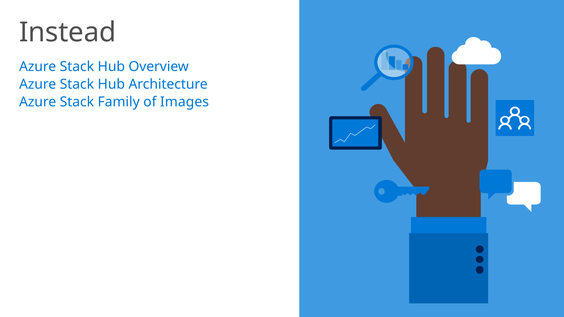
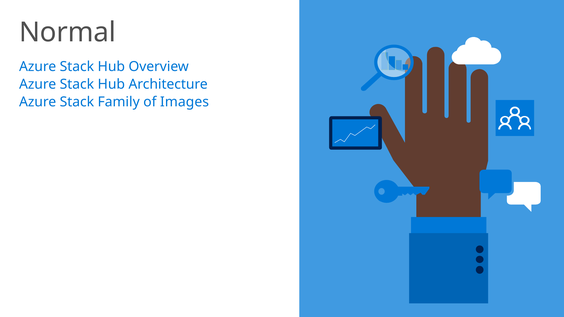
Instead: Instead -> Normal (68, 32)
